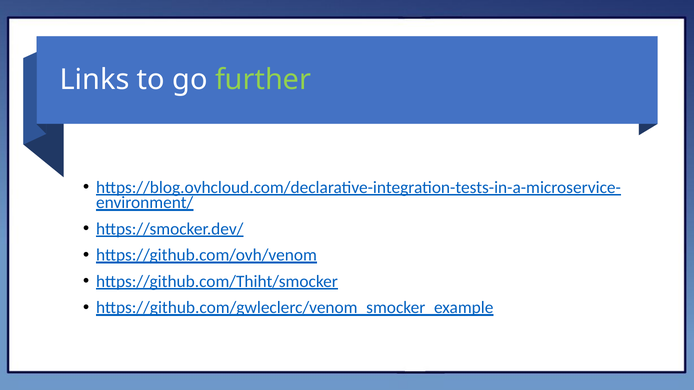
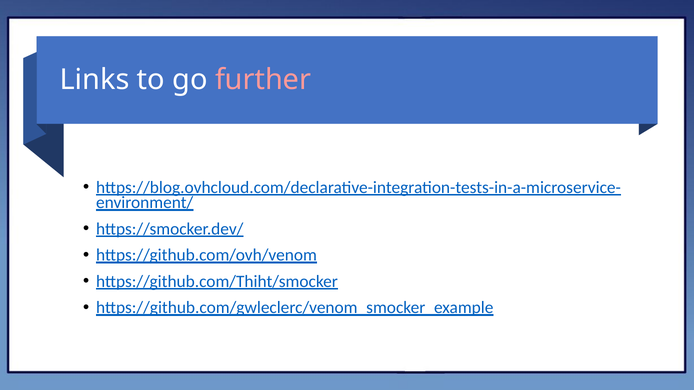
further colour: light green -> pink (263, 80)
